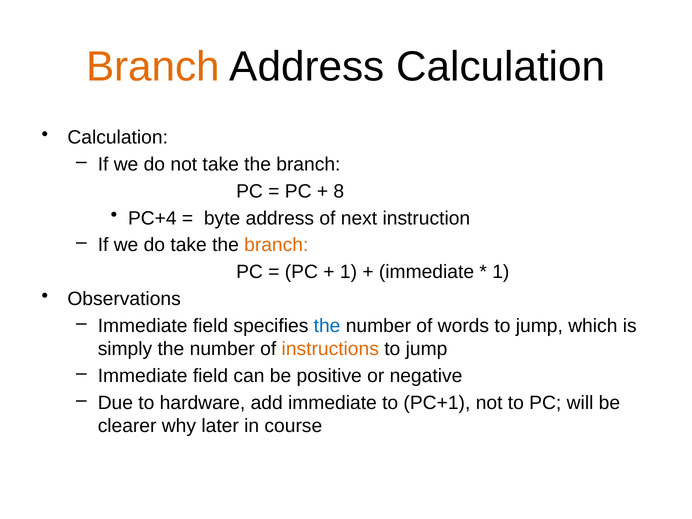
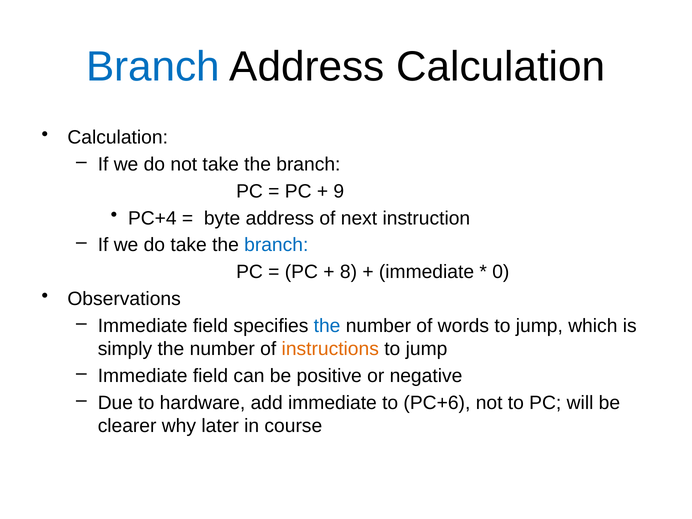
Branch colour: orange -> blue (153, 67)
8: 8 -> 9 (339, 191)
branch colour: orange -> blue (276, 245)
1: 1 -> 8 (348, 272)
1: 1 -> 0 (501, 272)
PC+1: PC+1 -> PC+6 (437, 403)
